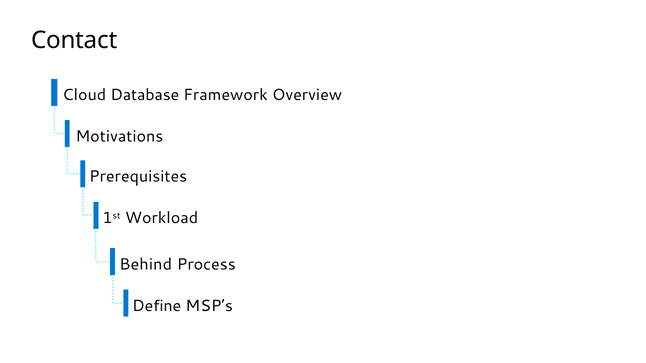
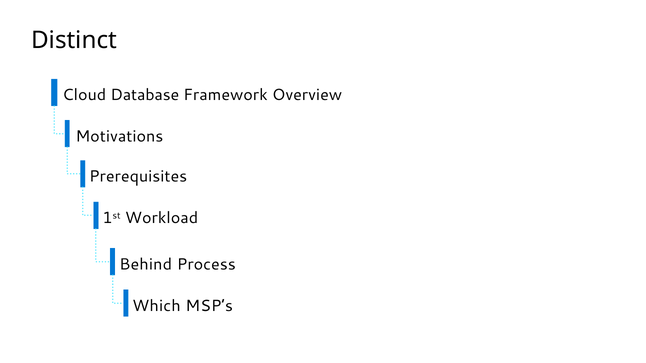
Contact: Contact -> Distinct (74, 40)
Define: Define -> Which (156, 306)
